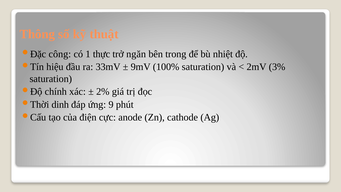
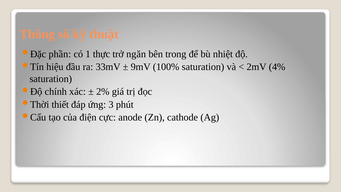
công: công -> phần (60, 54)
3%: 3% -> 4% (277, 67)
dinh: dinh -> thiết (60, 104)
9: 9 -> 3 (111, 104)
